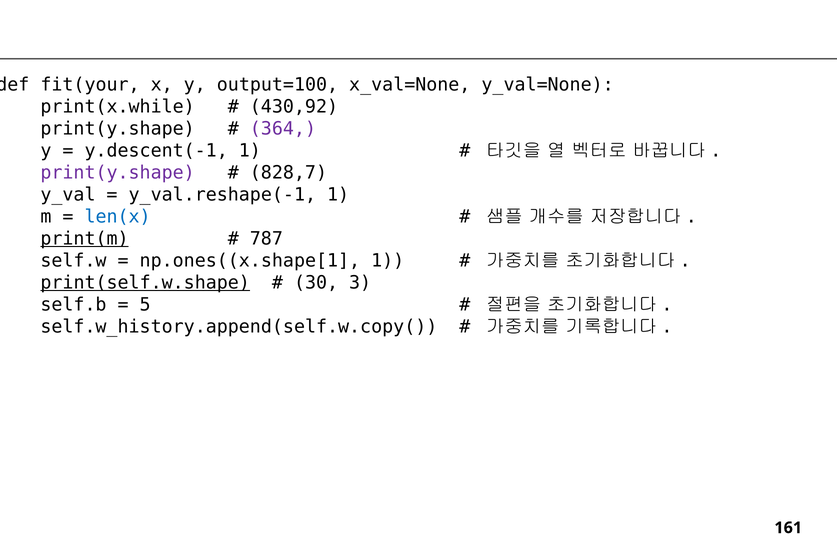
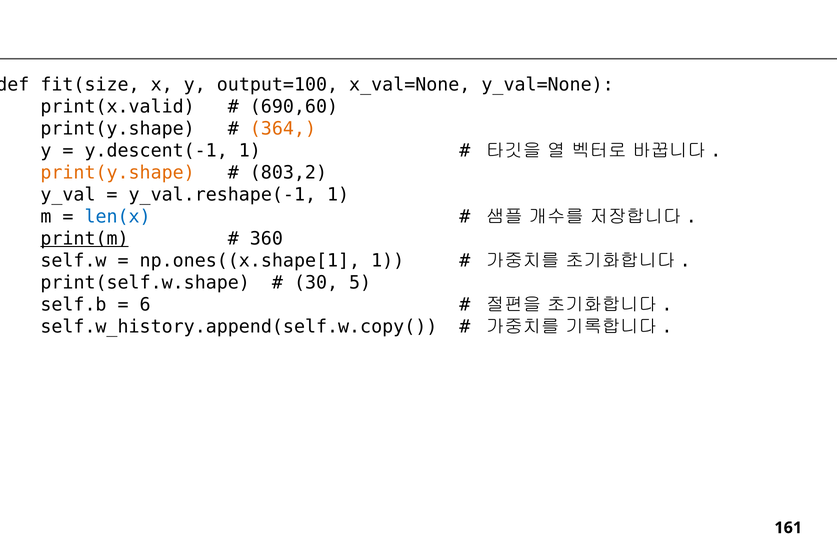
fit(your: fit(your -> fit(size (90, 85)
print(x.while: print(x.while -> print(x.valid (118, 107)
430,92: 430,92 -> 690,60 (294, 107)
364 colour: purple -> orange (283, 129)
print(y.shape colour: purple -> orange (118, 173)
828,7: 828,7 -> 803,2 (288, 173)
787: 787 -> 360 (266, 239)
print(self.w.shape underline: present -> none (145, 283)
3: 3 -> 5 (360, 283)
5: 5 -> 6 (145, 305)
